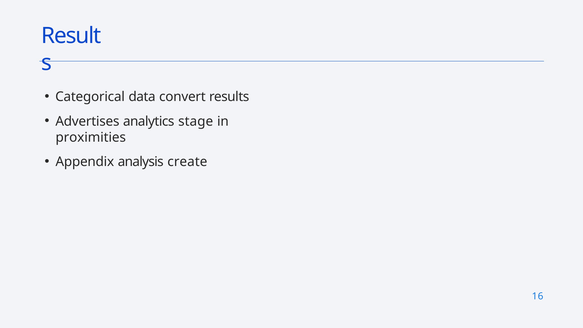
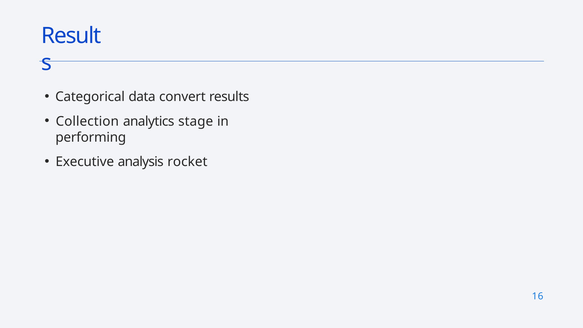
Advertises: Advertises -> Collection (87, 121)
proximities: proximities -> performing (91, 137)
Appendix: Appendix -> Executive (85, 162)
create: create -> rocket (187, 162)
